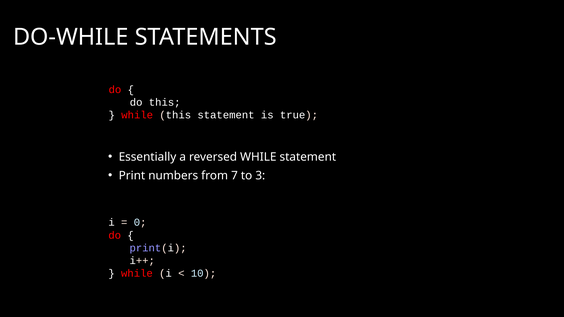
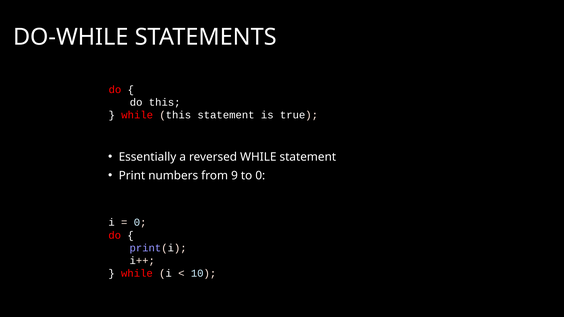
7: 7 -> 9 (234, 176)
to 3: 3 -> 0 (260, 176)
